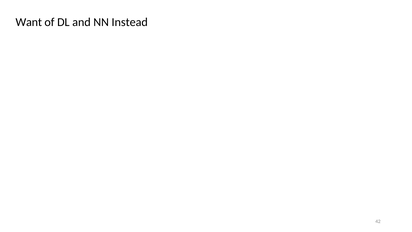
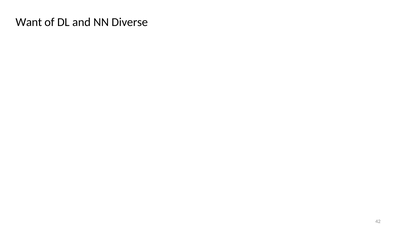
Instead: Instead -> Diverse (130, 22)
